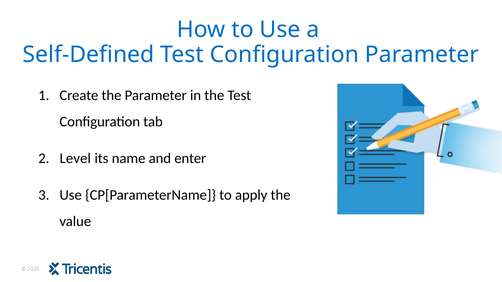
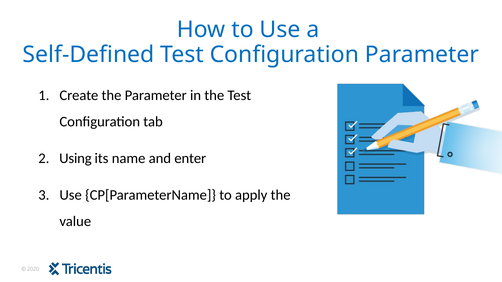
Level: Level -> Using (75, 159)
